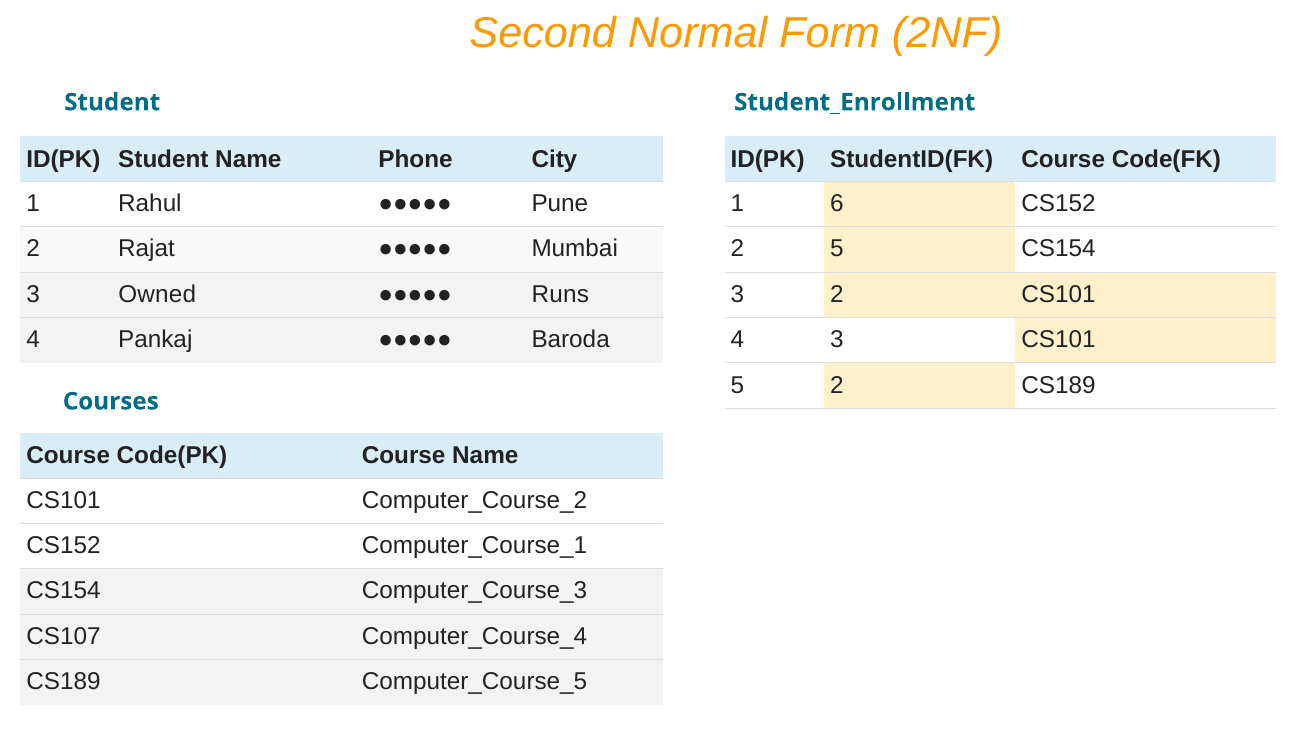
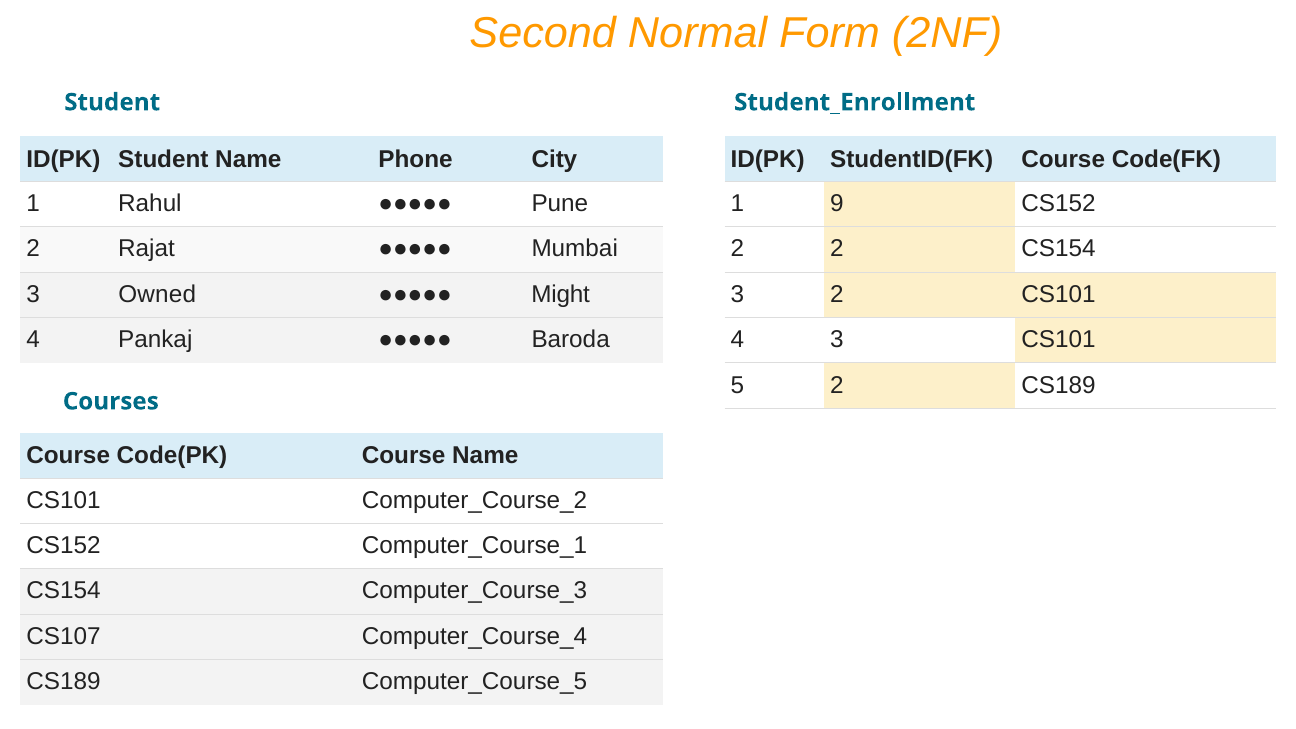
6: 6 -> 9 (837, 204)
2 5: 5 -> 2 (837, 249)
Runs: Runs -> Might (561, 294)
